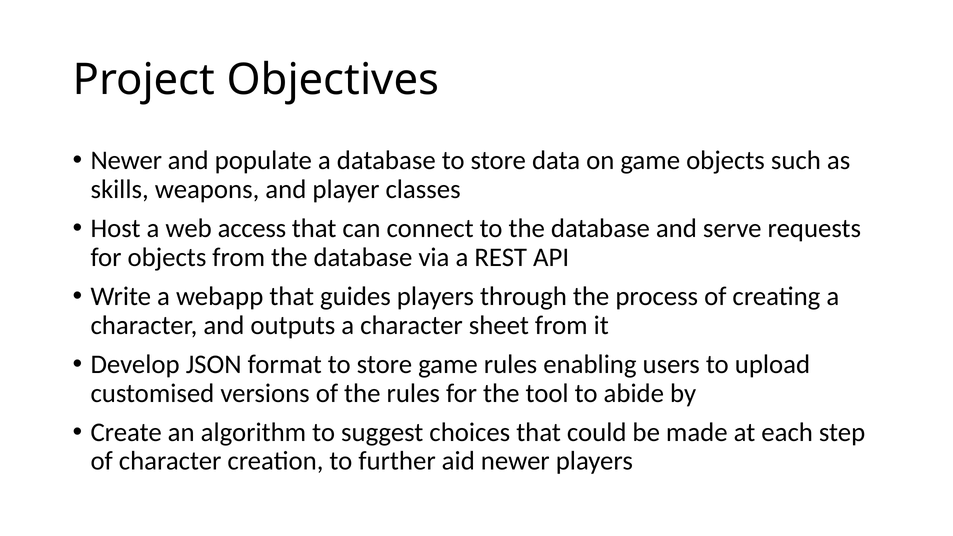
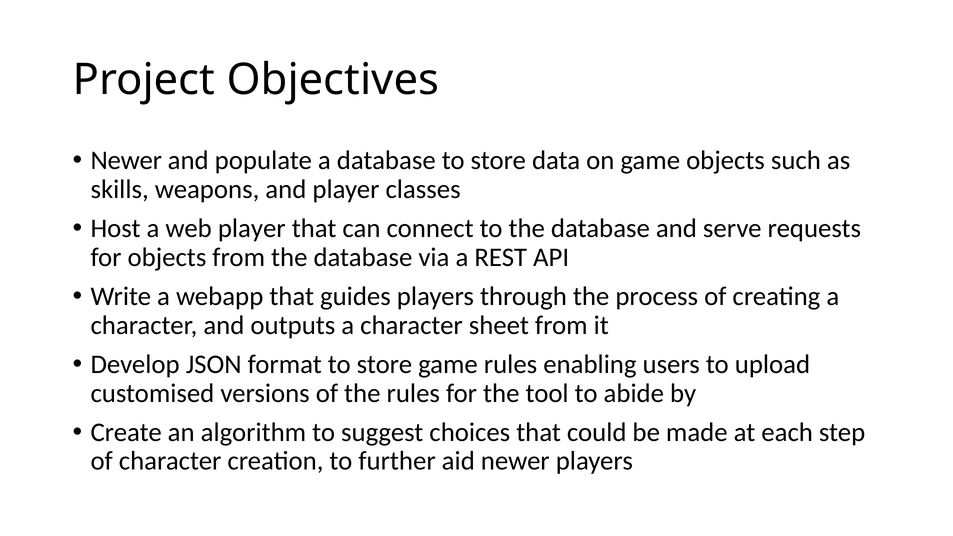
web access: access -> player (252, 229)
